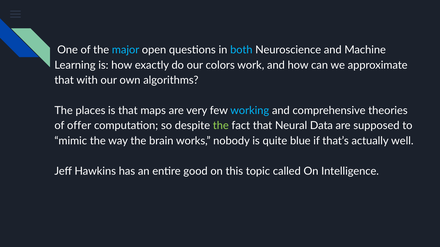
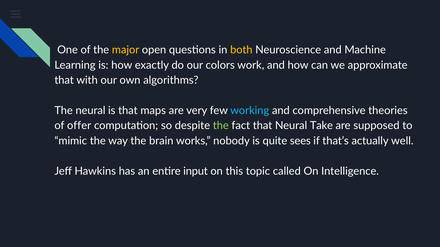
major colour: light blue -> yellow (126, 50)
both colour: light blue -> yellow (241, 50)
The places: places -> neural (91, 111)
Data: Data -> Take (321, 126)
blue: blue -> sees (300, 141)
good: good -> input (196, 171)
